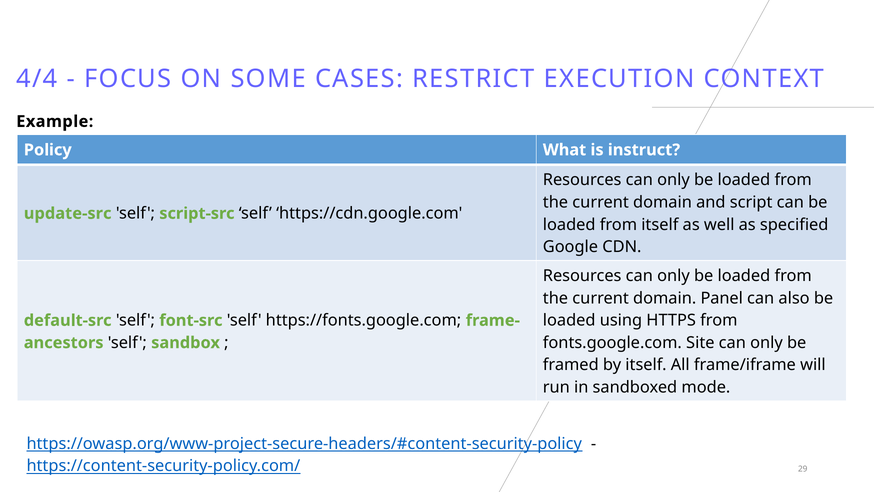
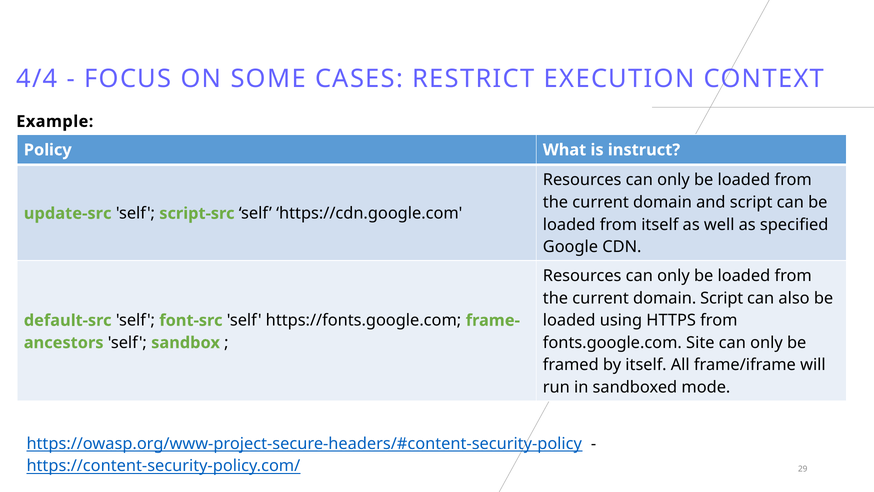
domain Panel: Panel -> Script (722, 298)
